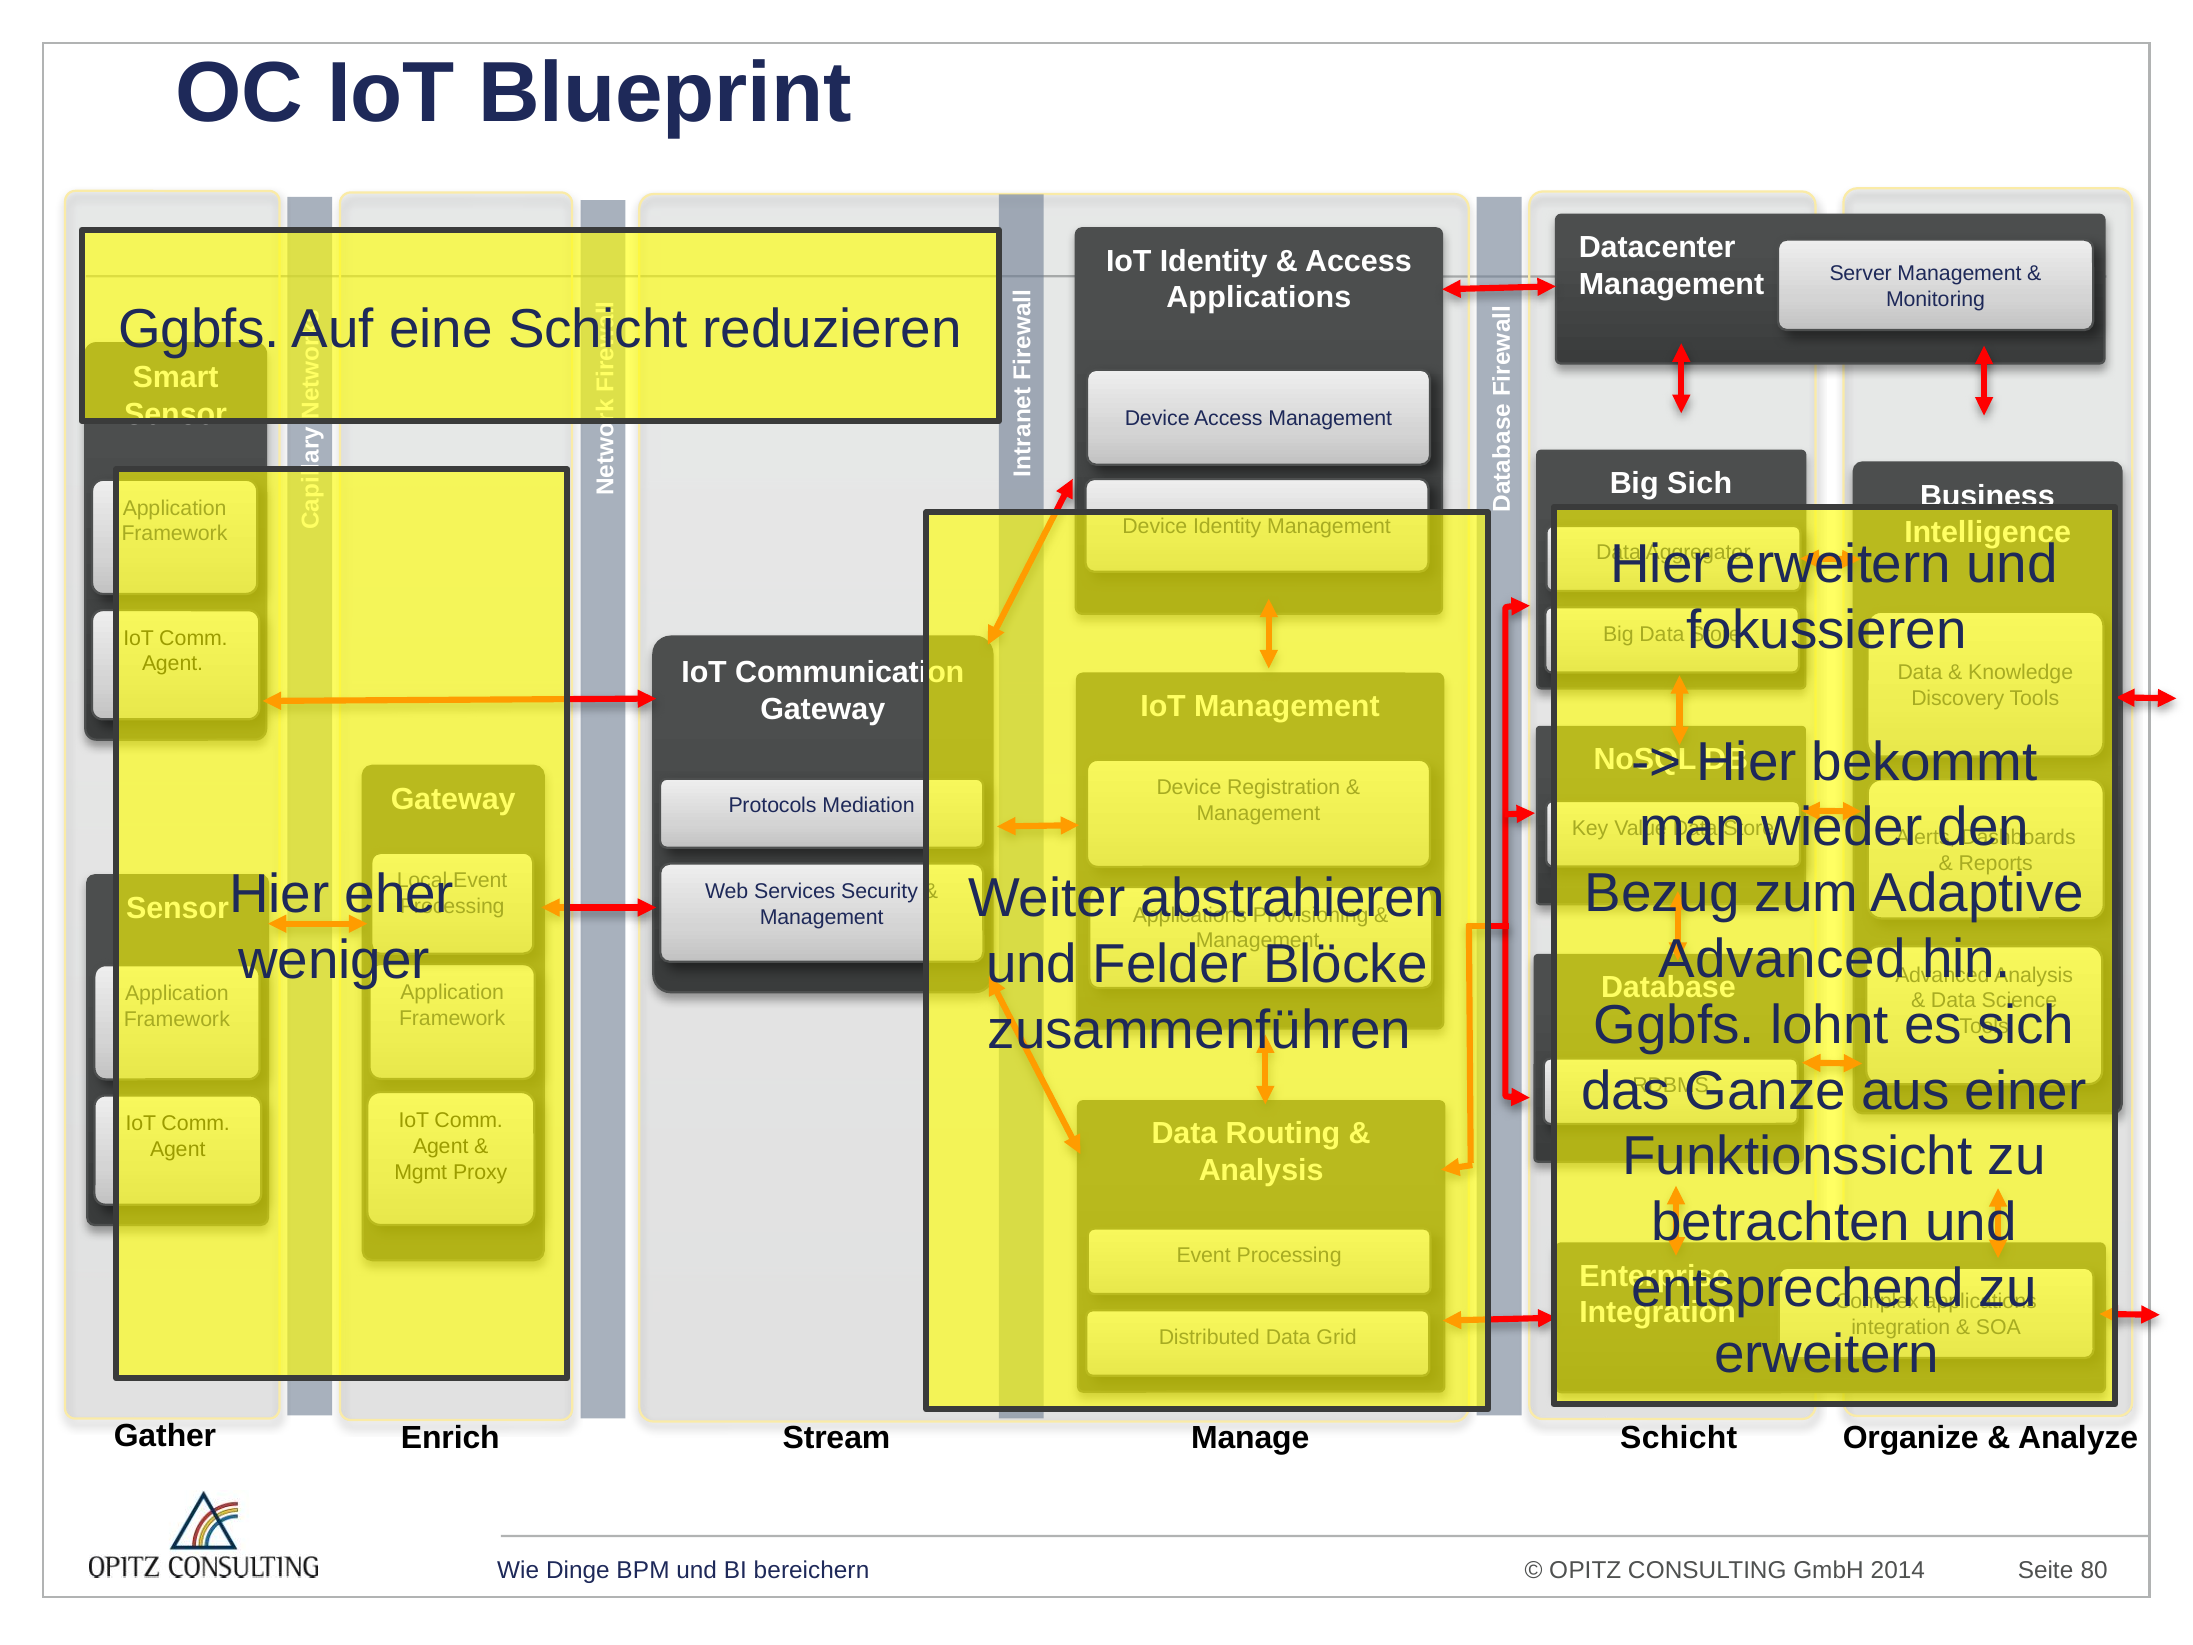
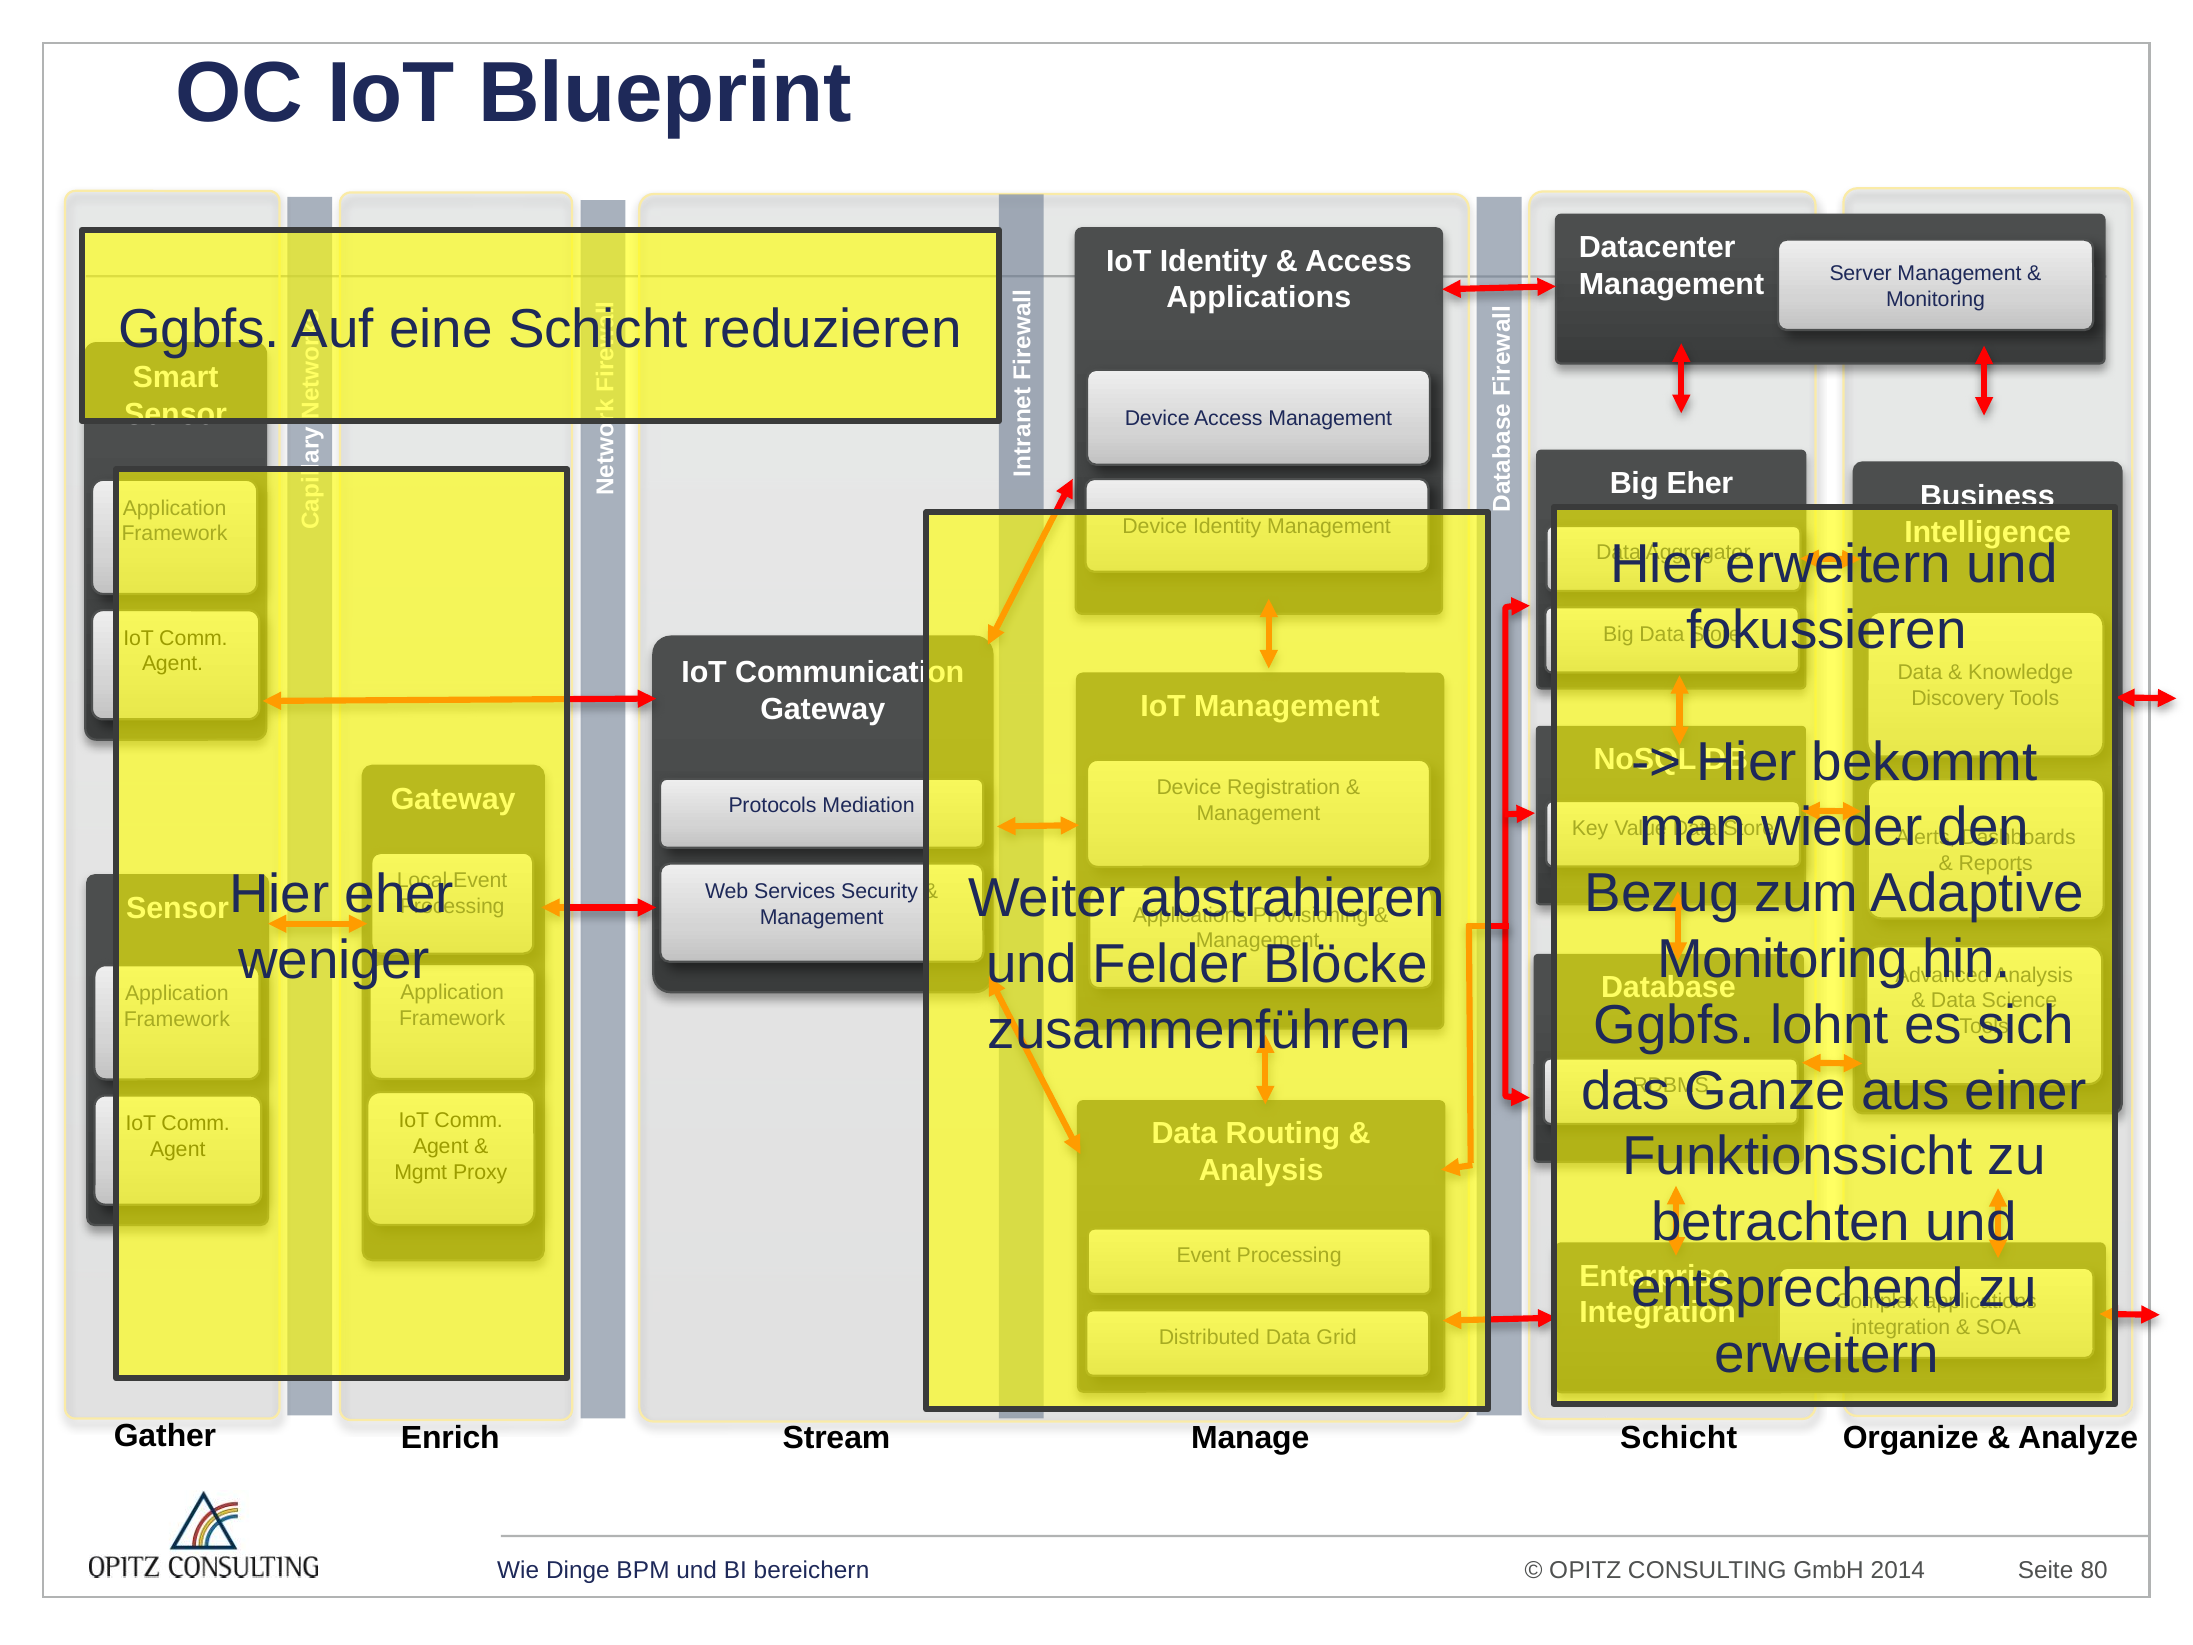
Big Sich: Sich -> Eher (1700, 483)
Advanced: Advanced -> Monitoring (1783, 959)
